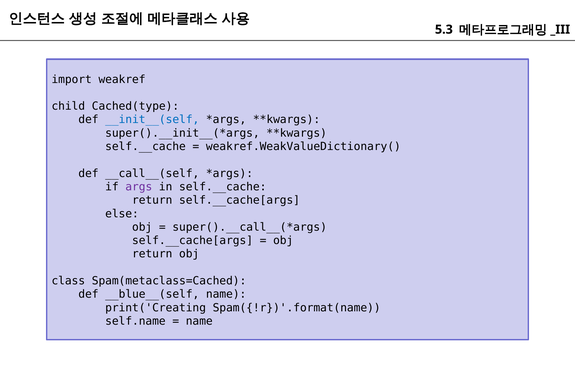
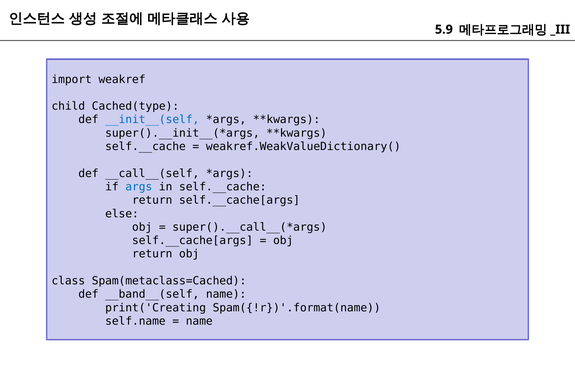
5.3: 5.3 -> 5.9 (444, 29)
args colour: purple -> blue (139, 187)
__blue__(self: __blue__(self -> __band__(self (152, 294)
